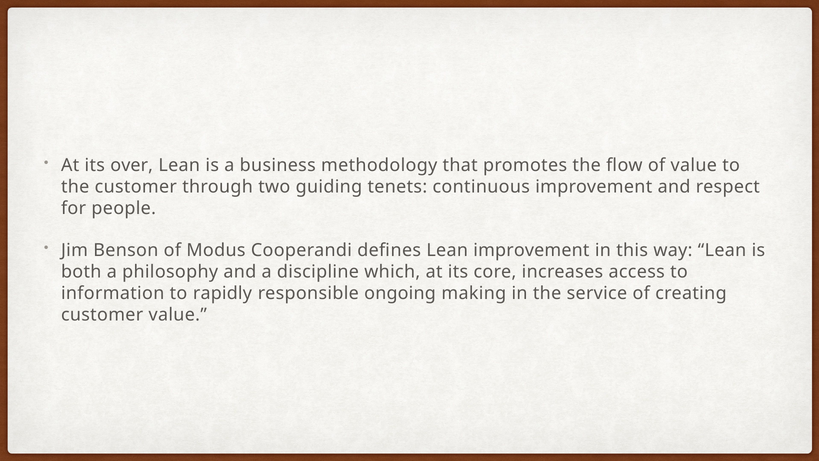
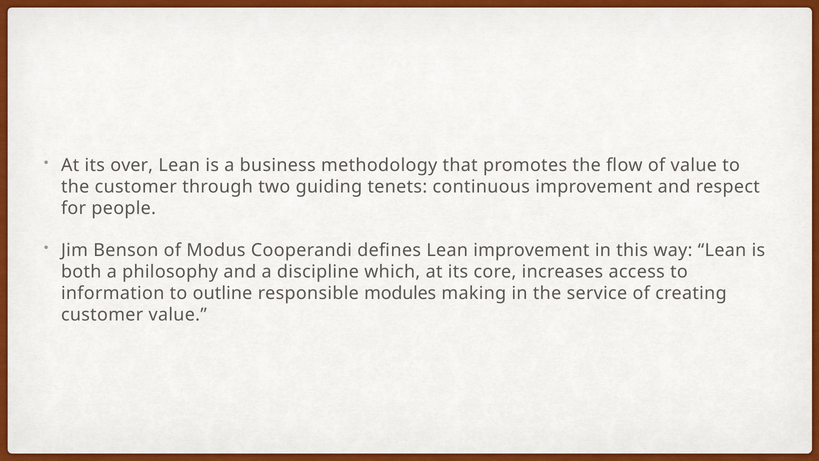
rapidly: rapidly -> outline (222, 293)
ongoing: ongoing -> modules (400, 293)
